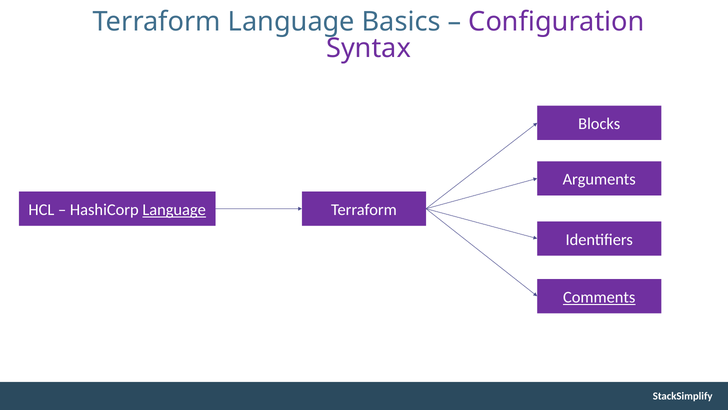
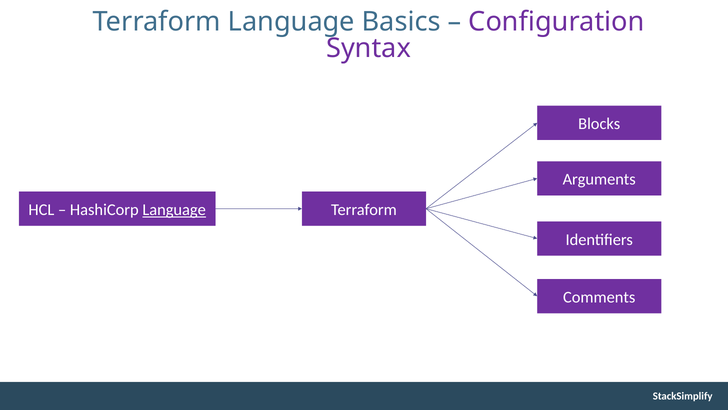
Comments underline: present -> none (599, 297)
